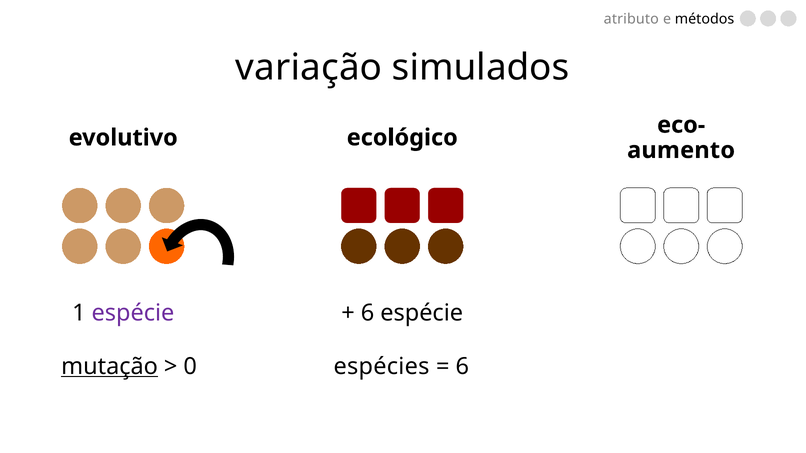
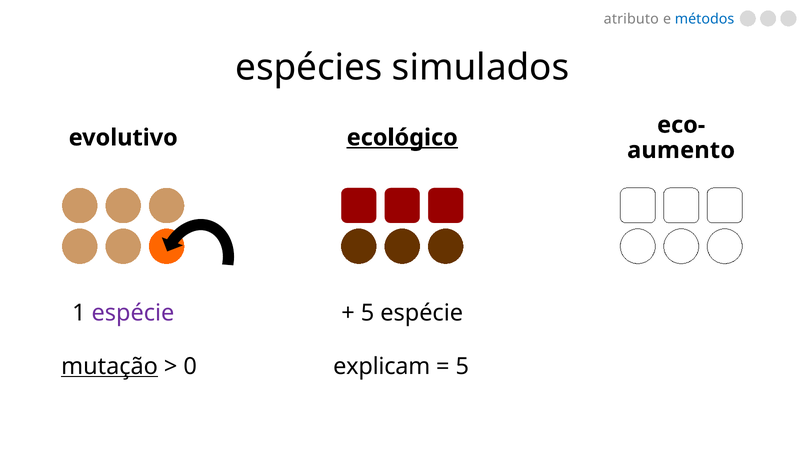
métodos colour: black -> blue (705, 19)
variação: variação -> espécies (309, 68)
ecológico underline: none -> present (402, 138)
6: 6 -> 5 (368, 313)
espécies: espécies -> explicam (382, 367)
6: 6 -> 5 (462, 367)
